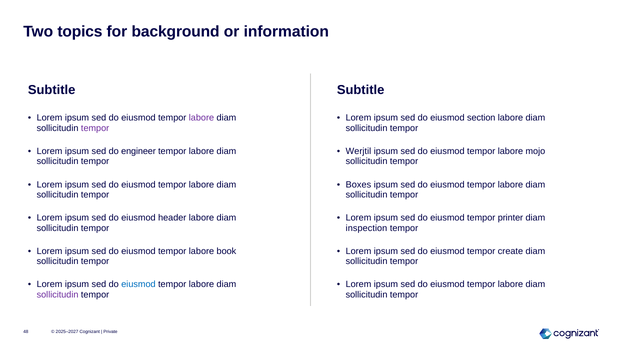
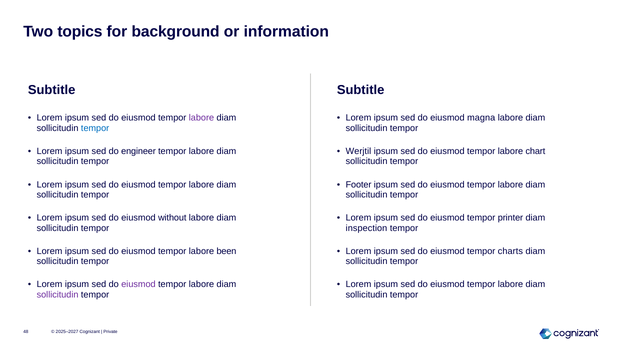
section: section -> magna (481, 118)
tempor colour: purple -> blue (95, 128)
mojo: mojo -> chart (535, 151)
Boxes: Boxes -> Footer (359, 185)
header: header -> without (172, 218)
book: book -> been (226, 251)
create: create -> charts (510, 251)
eiusmod colour: blue -> purple (138, 285)
